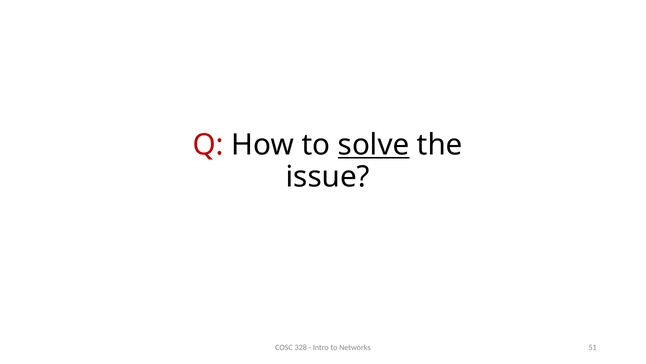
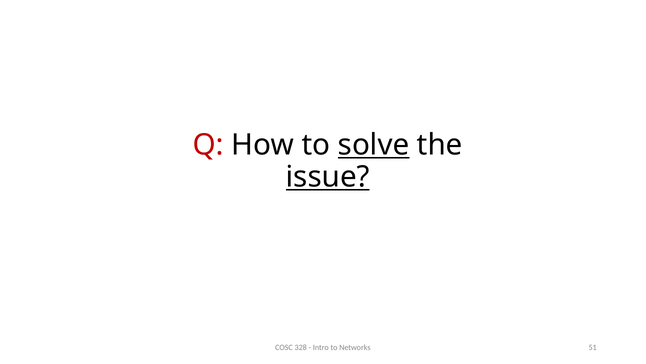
issue underline: none -> present (328, 177)
